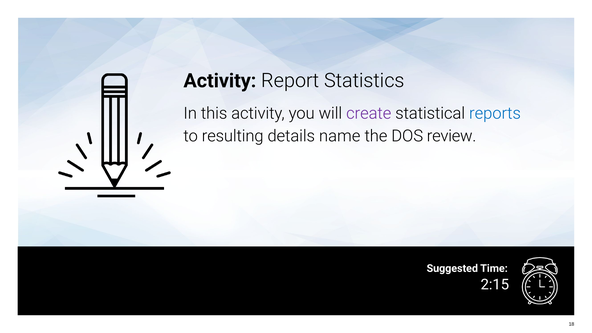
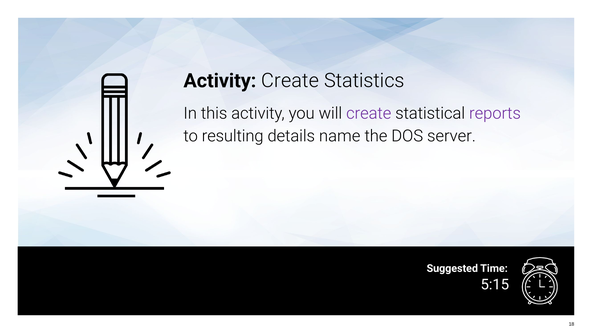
Activity Report: Report -> Create (290, 81)
reports colour: blue -> purple (495, 113)
review: review -> server (451, 136)
2:15: 2:15 -> 5:15 (495, 285)
